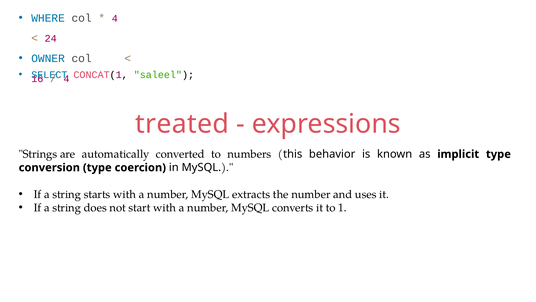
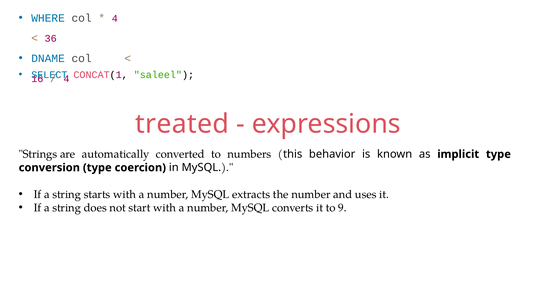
24: 24 -> 36 (51, 39)
OWNER: OWNER -> DNAME (48, 58)
1: 1 -> 9 (342, 208)
